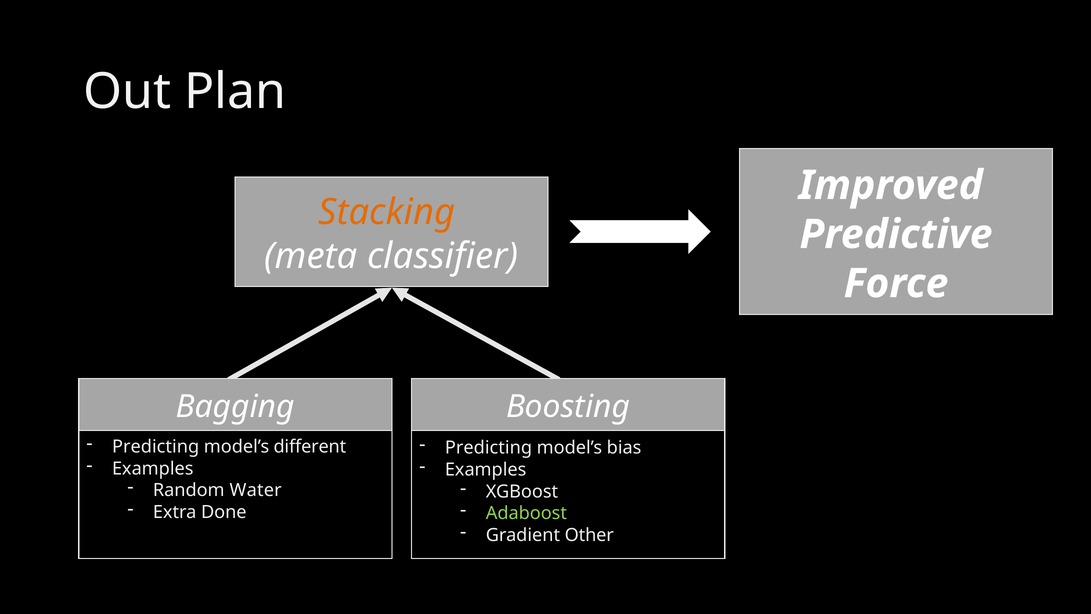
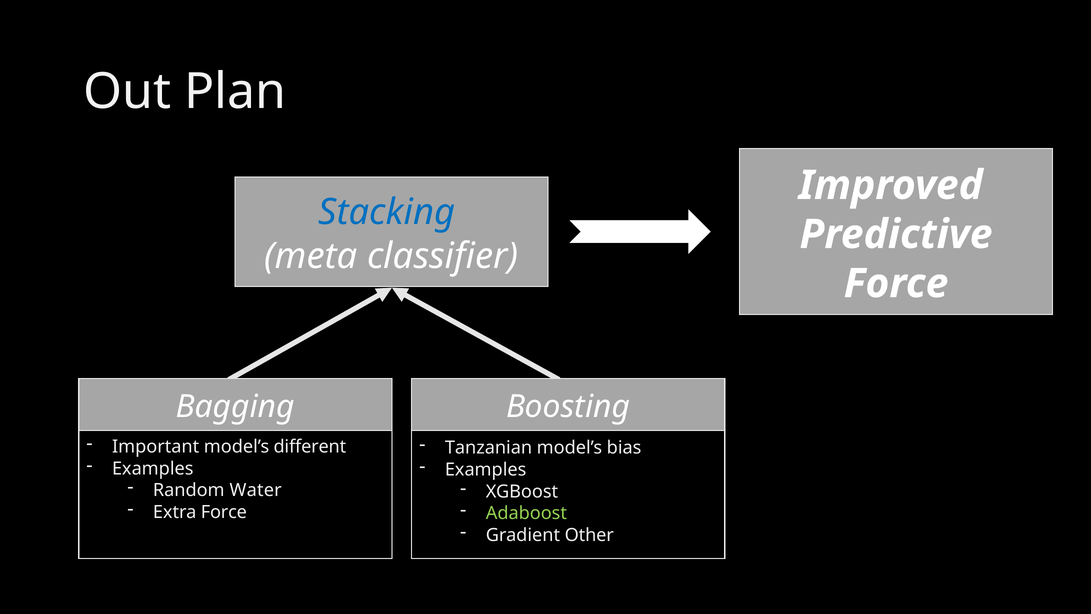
Stacking colour: orange -> blue (387, 212)
Predicting: Predicting -> Important (156, 447)
Predicting: Predicting -> Tanzanian (489, 448)
Extra Done: Done -> Force (224, 512)
